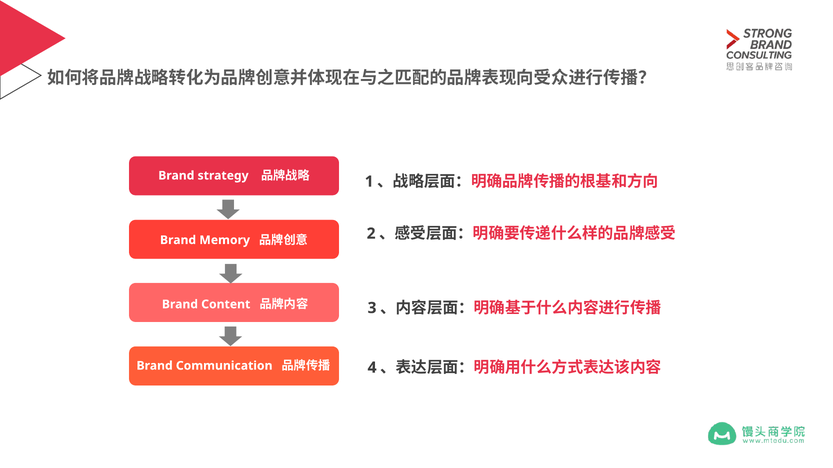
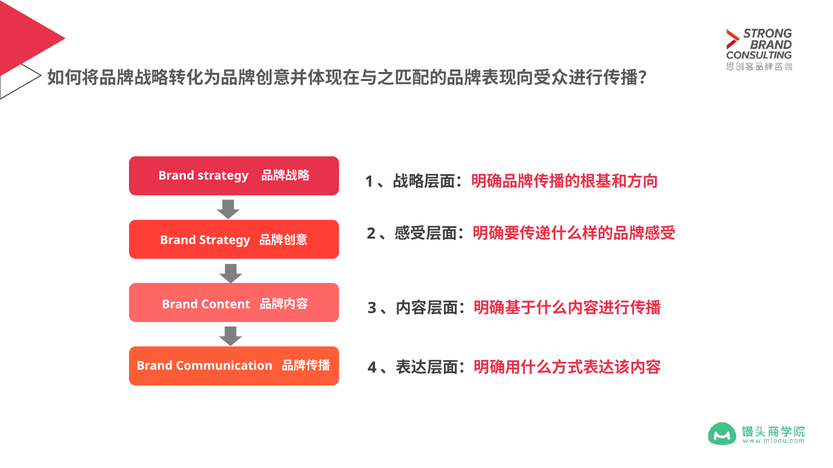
Memory: Memory -> Strategy (225, 240)
